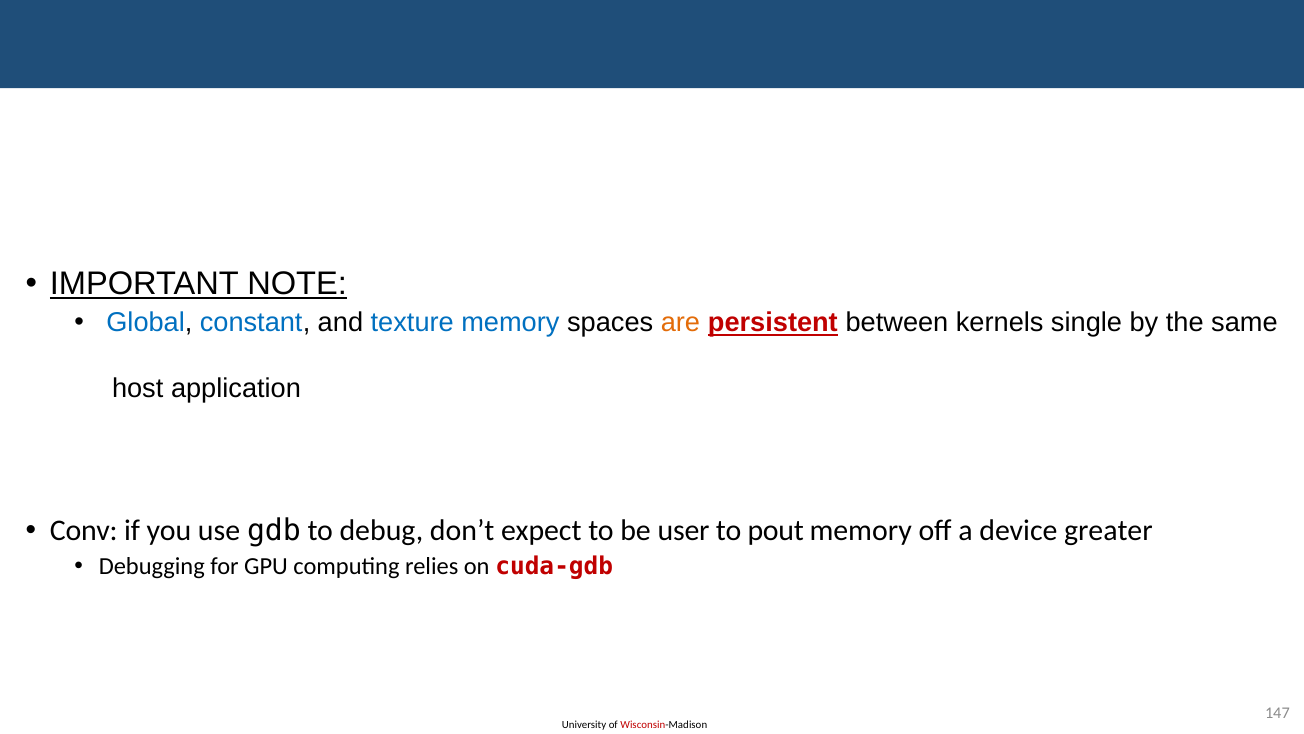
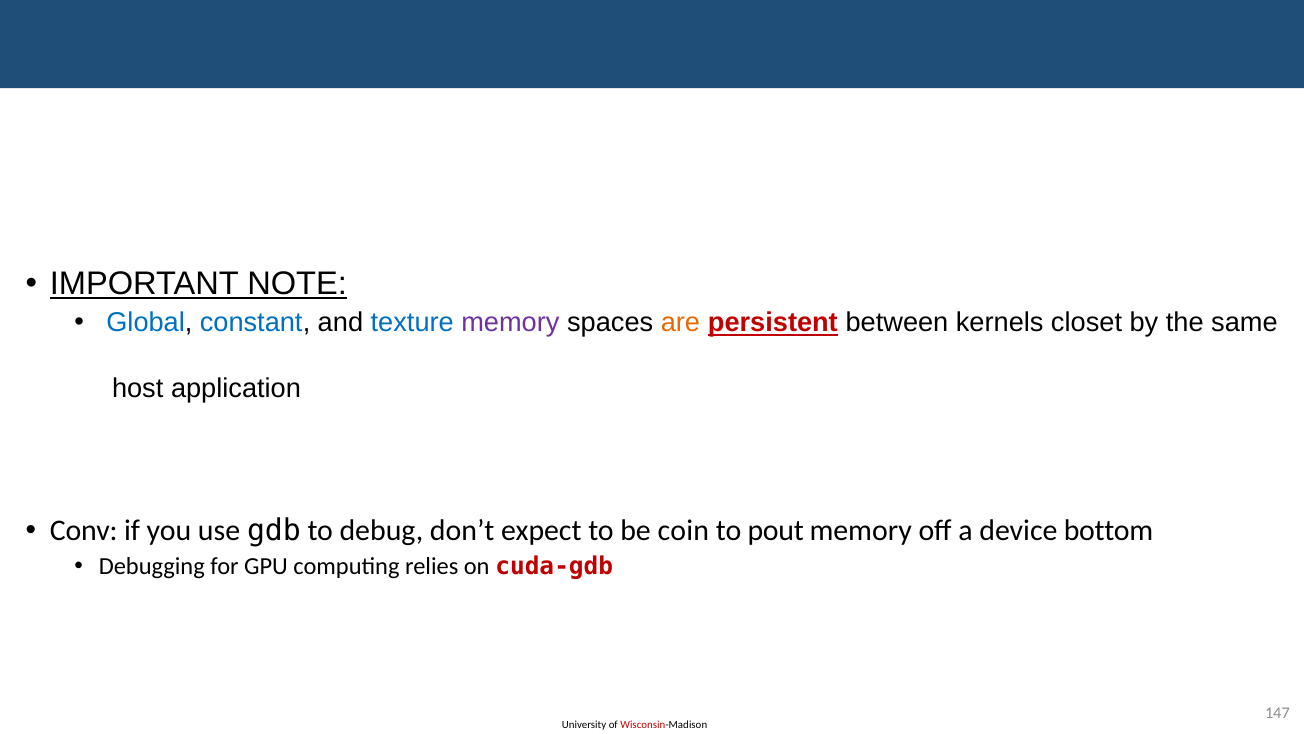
memory colour: blue -> purple (510, 323)
single: single -> closet (1087, 323)
user: user -> coin (683, 530)
greater: greater -> bottom (1109, 530)
